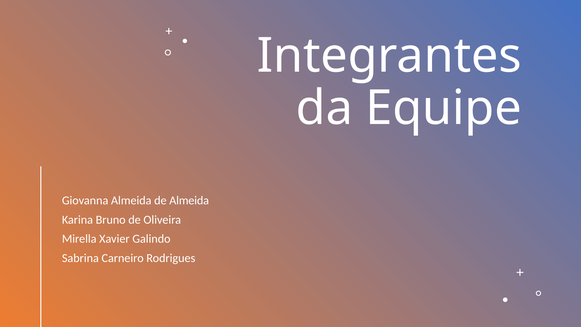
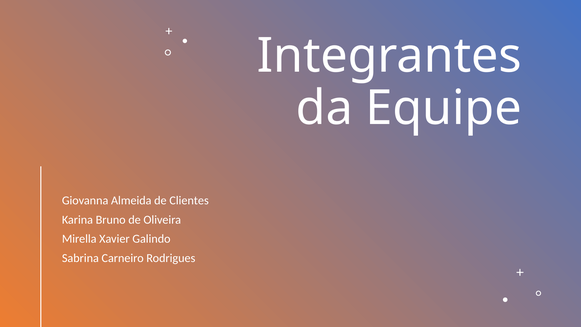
de Almeida: Almeida -> Clientes (189, 201)
